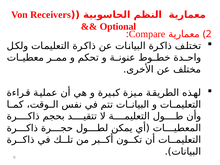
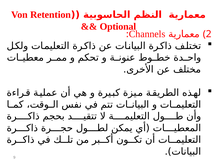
Receivers: Receivers -> Retention (51, 15)
Compare: Compare -> Channels (147, 34)
